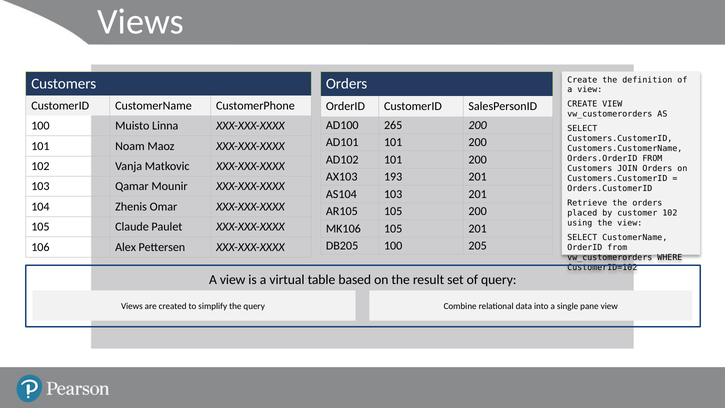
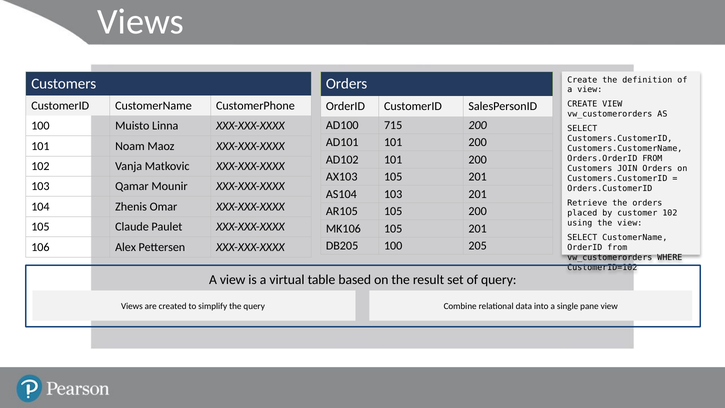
265: 265 -> 715 (393, 125)
AX103 193: 193 -> 105 (393, 177)
